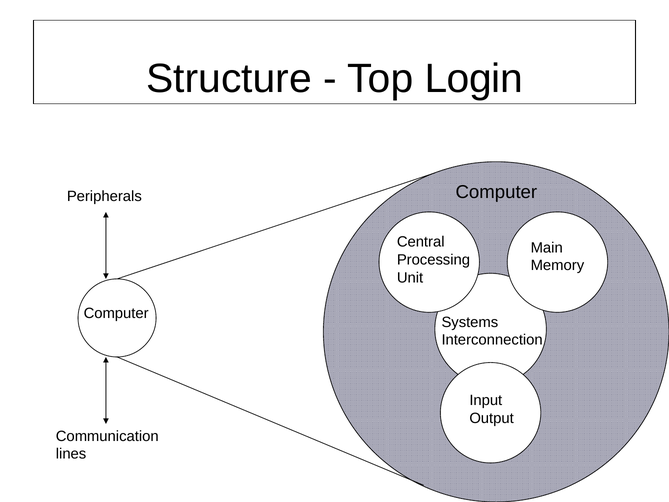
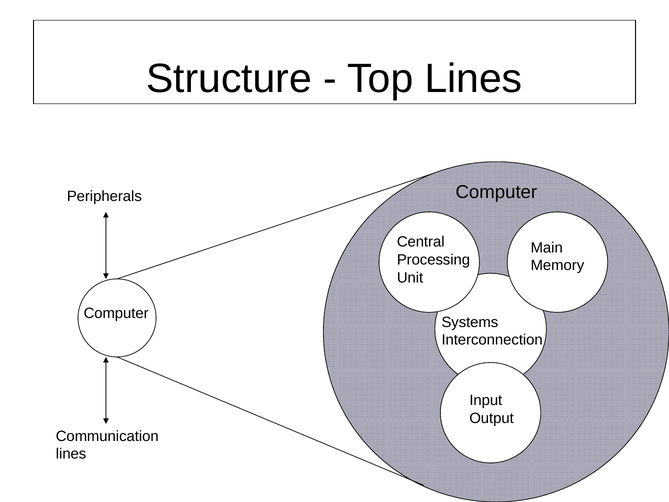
Top Login: Login -> Lines (473, 79)
